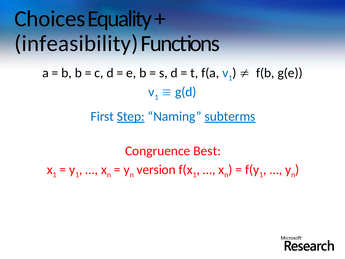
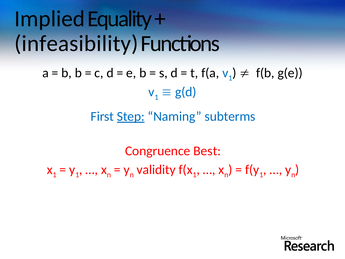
Choices: Choices -> Implied (50, 19)
subterms underline: present -> none (230, 116)
version: version -> validity (156, 170)
